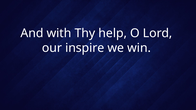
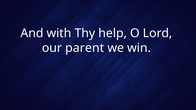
inspire: inspire -> parent (85, 48)
